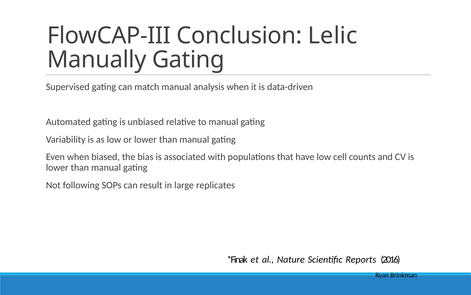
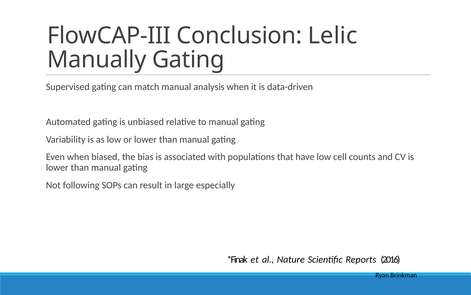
replicates: replicates -> especially (216, 185)
